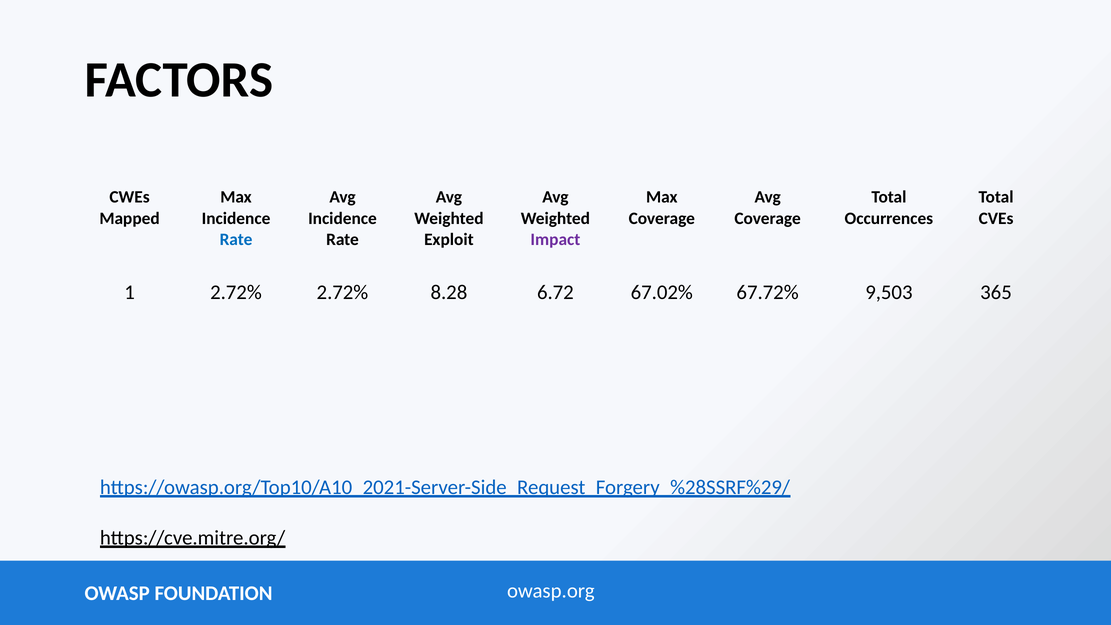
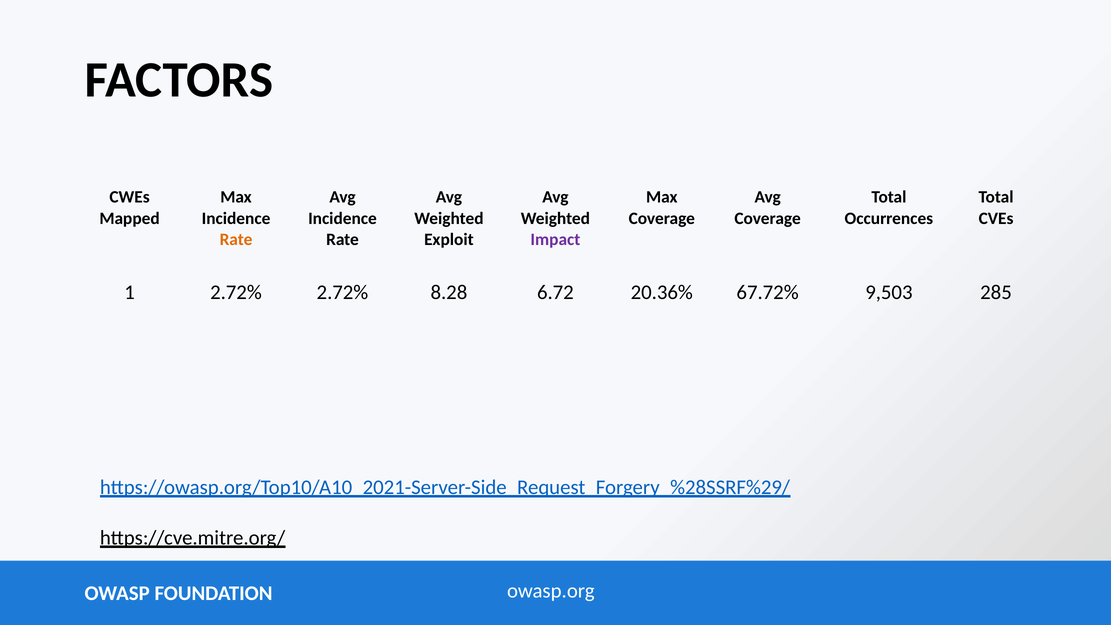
Rate colour: blue -> orange (236, 240)
67.02%: 67.02% -> 20.36% (662, 292)
365: 365 -> 285 (996, 292)
